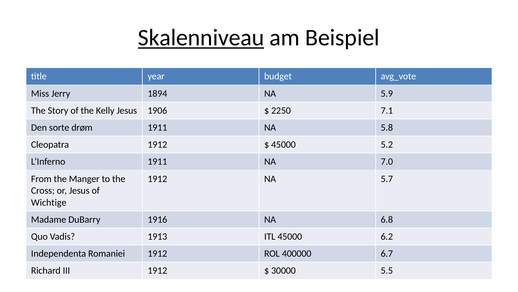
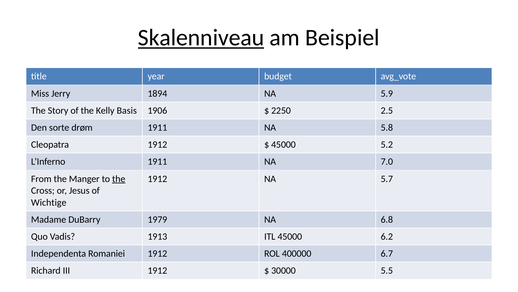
Kelly Jesus: Jesus -> Basis (127, 110)
7.1: 7.1 -> 2.5 (387, 110)
the underline: none -> present (119, 178)
1916: 1916 -> 1979 (157, 219)
